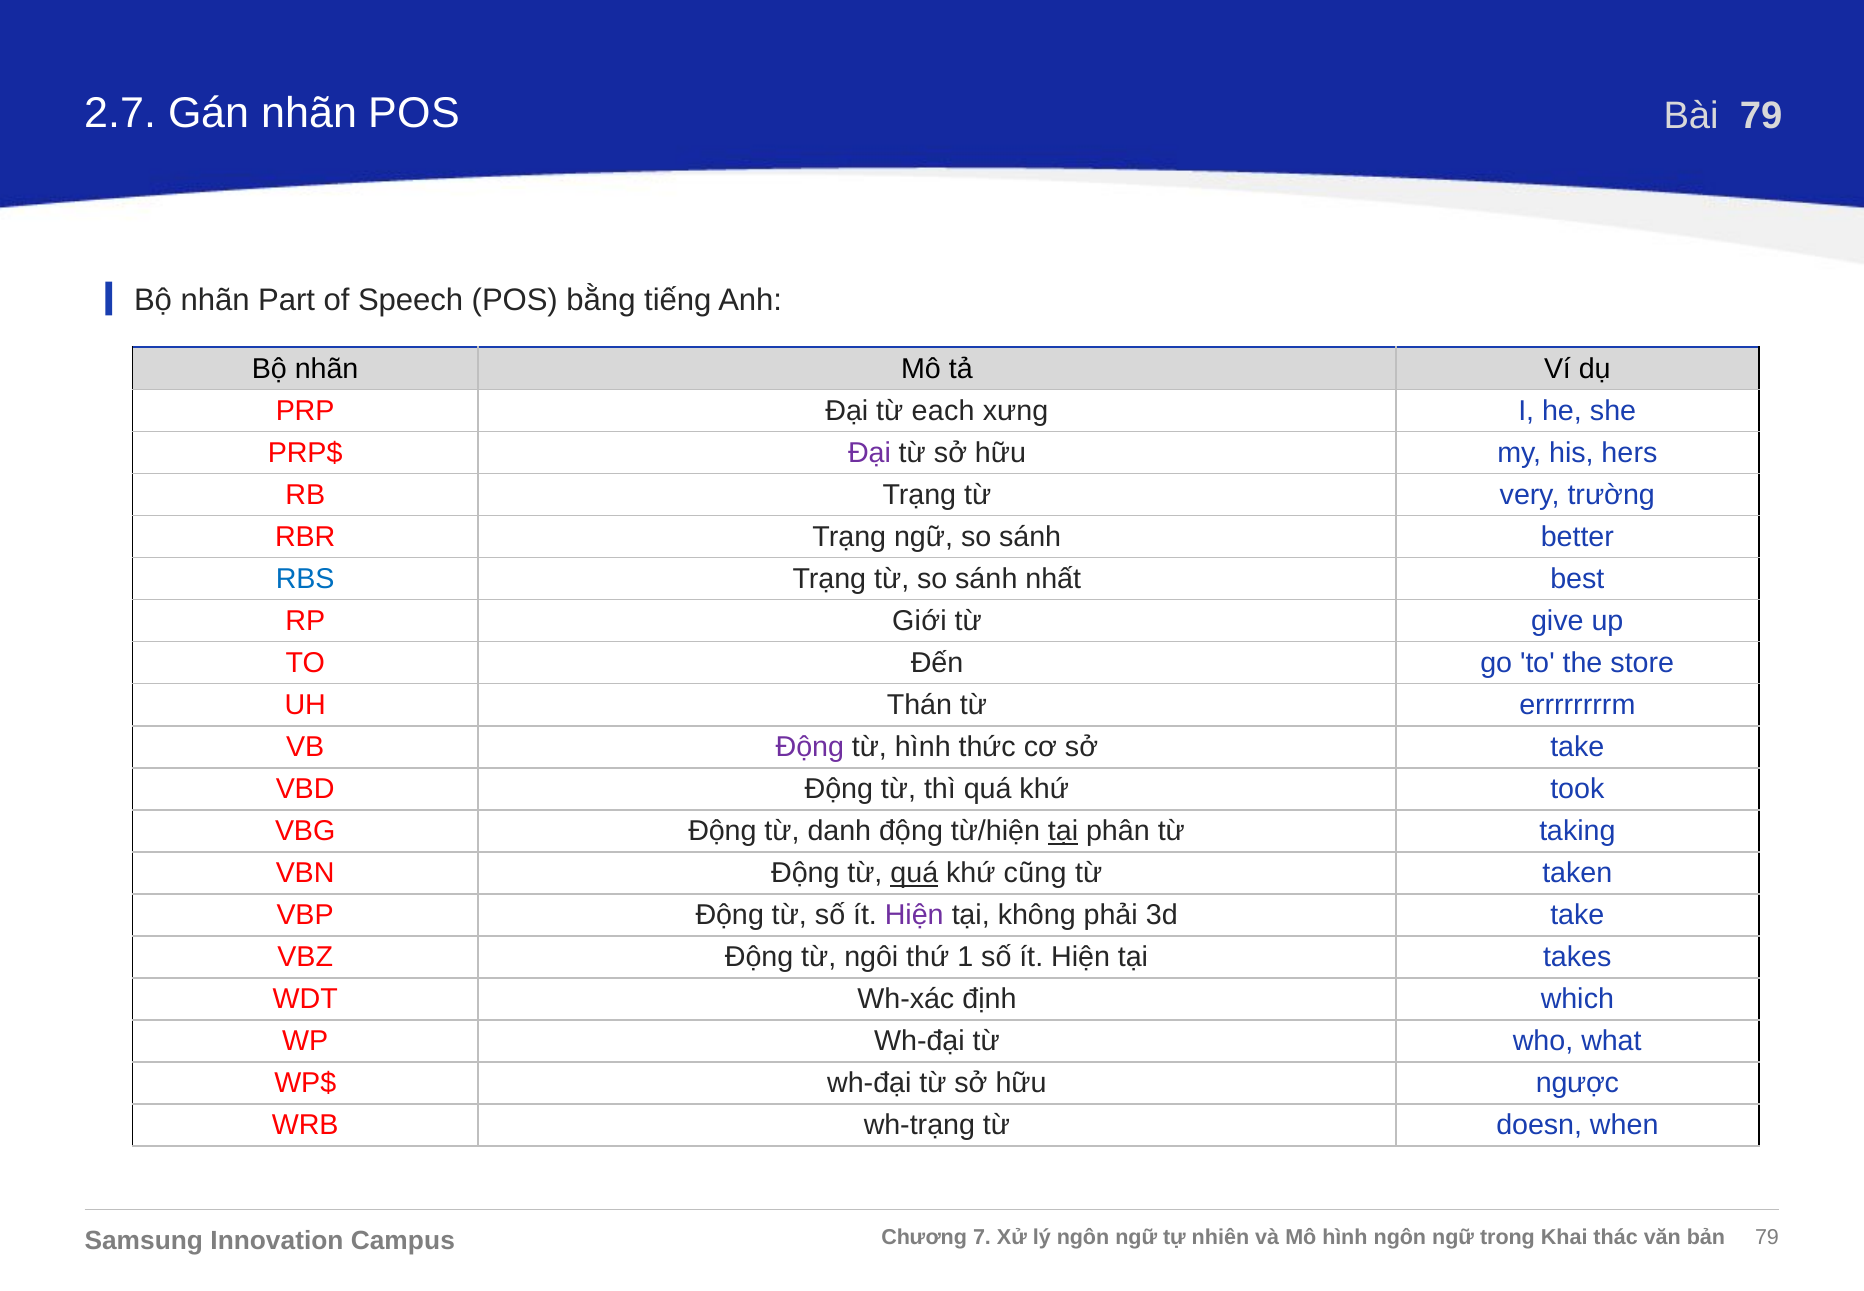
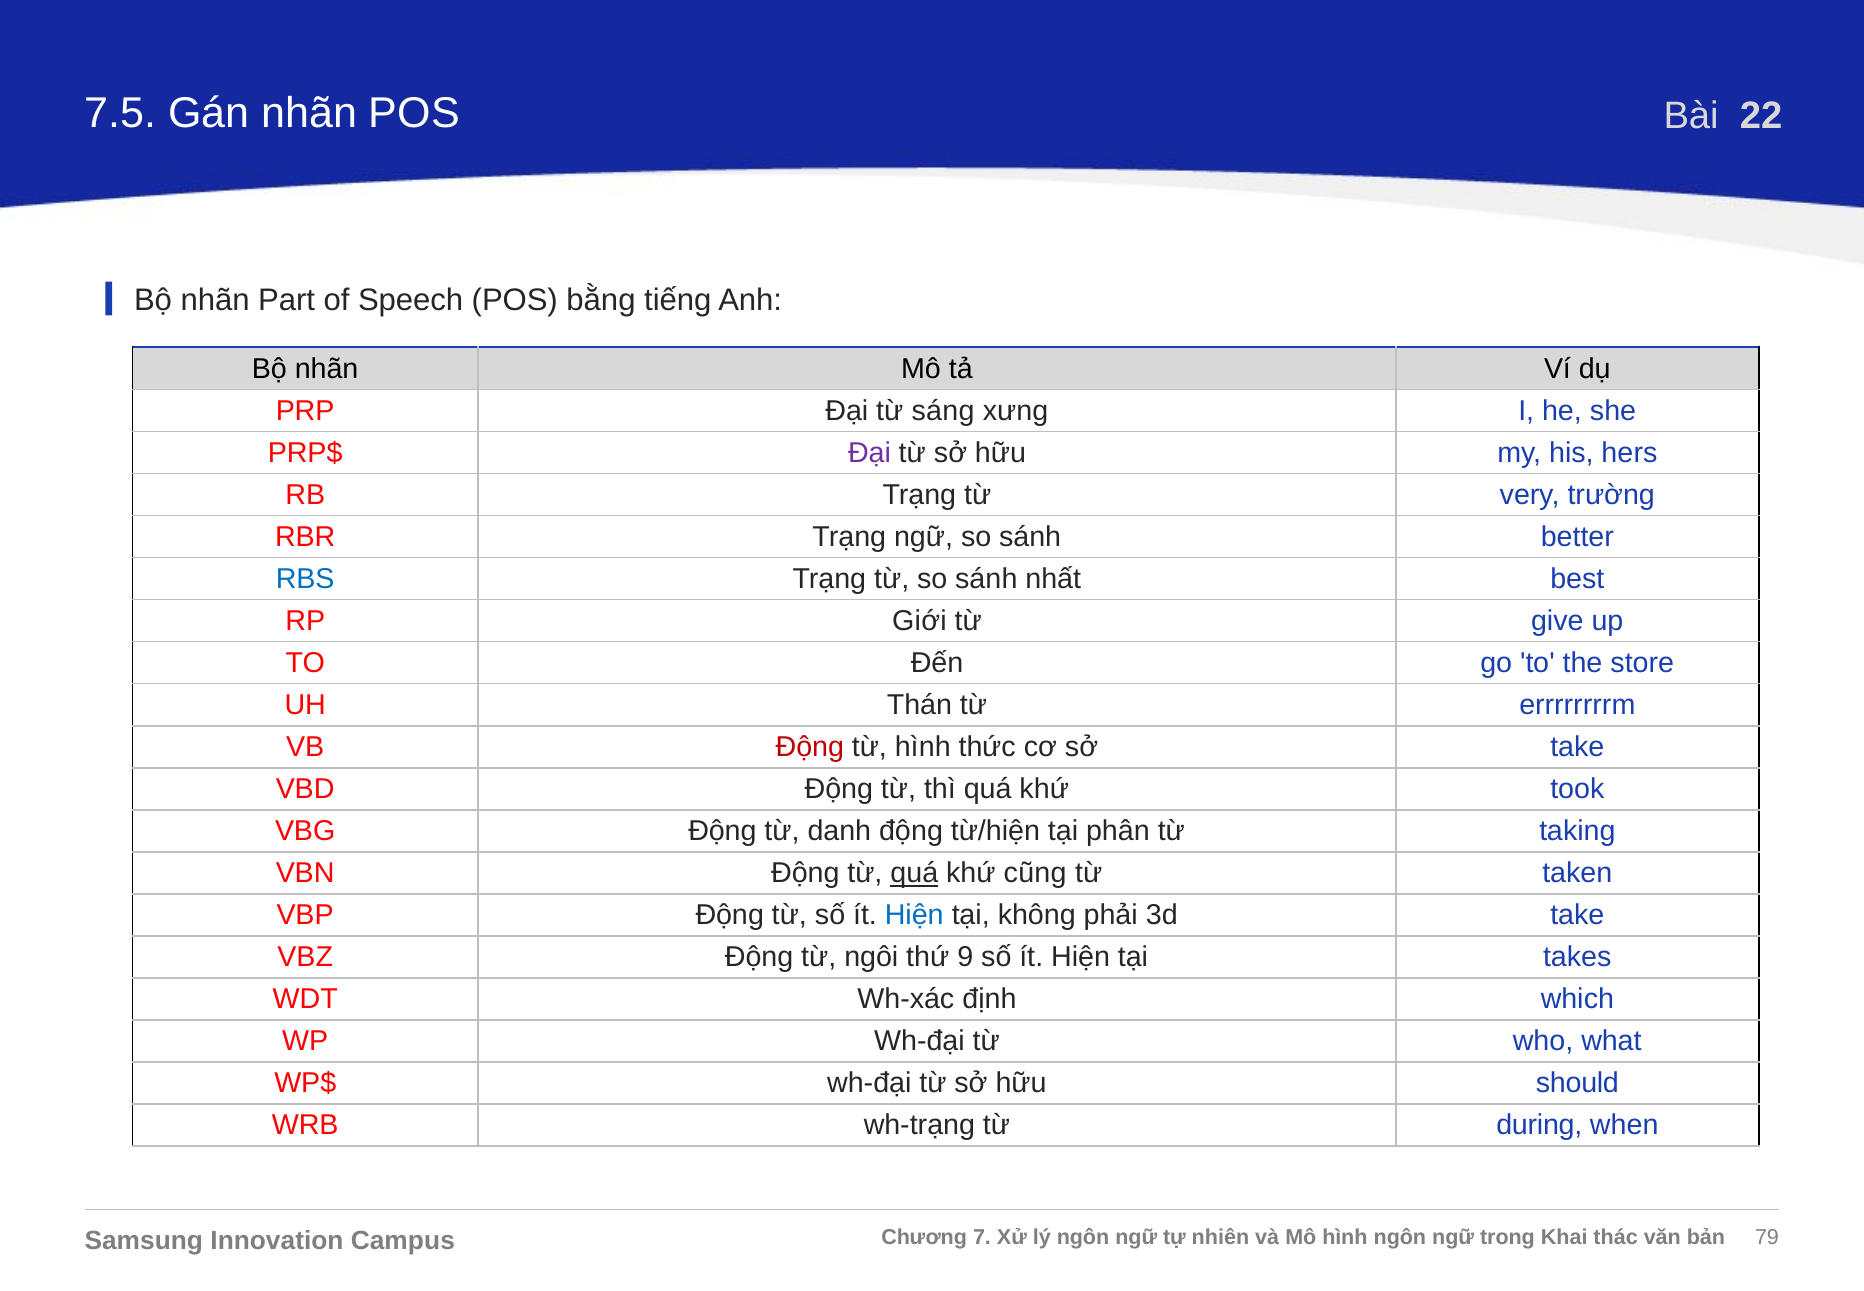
2.7: 2.7 -> 7.5 (120, 113)
Bài 79: 79 -> 22 (1761, 116)
each: each -> sáng (943, 411)
Động colour: purple -> red (810, 747)
tại underline: present -> none (1063, 831)
Hiện colour: purple -> blue (914, 915)
1: 1 -> 9 (965, 957)
ngược: ngược -> should (1577, 1083)
doesn: doesn -> during (1539, 1125)
